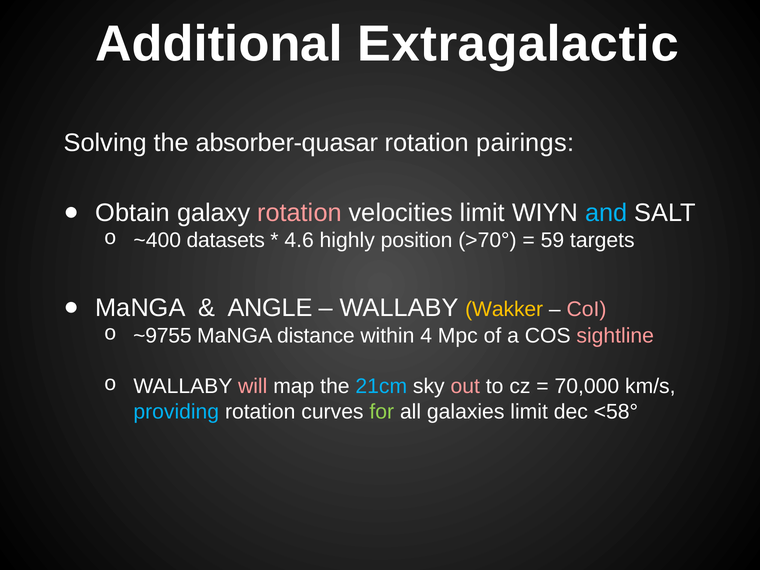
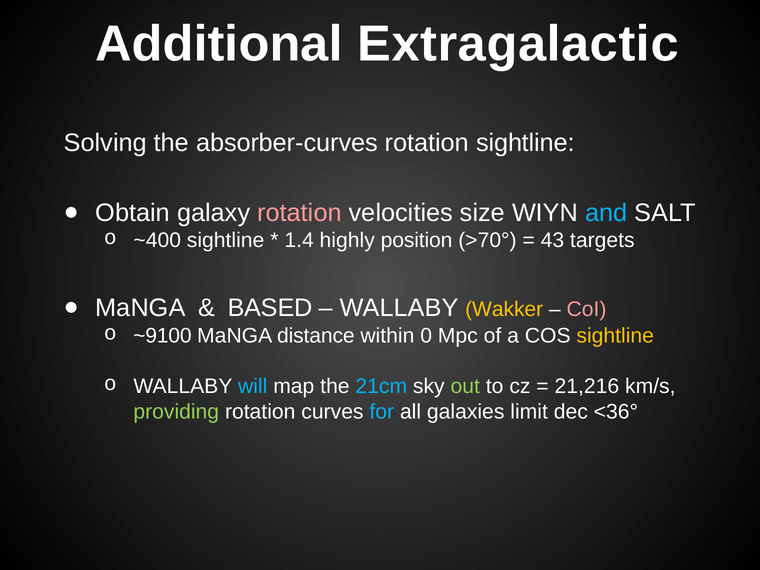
absorber-quasar: absorber-quasar -> absorber-curves (287, 143)
rotation pairings: pairings -> sightline (525, 143)
velocities limit: limit -> size (482, 213)
~400 datasets: datasets -> sightline (226, 240)
4.6: 4.6 -> 1.4 (299, 240)
59: 59 -> 43 (552, 240)
ANGLE: ANGLE -> BASED (270, 308)
~9755: ~9755 -> ~9100 (162, 336)
4: 4 -> 0 (426, 336)
sightline colour: pink -> yellow (615, 336)
will colour: pink -> light blue (253, 386)
out colour: pink -> light green (465, 386)
70,000: 70,000 -> 21,216 (587, 386)
providing colour: light blue -> light green (176, 412)
for colour: light green -> light blue (382, 412)
<58°: <58° -> <36° (616, 412)
